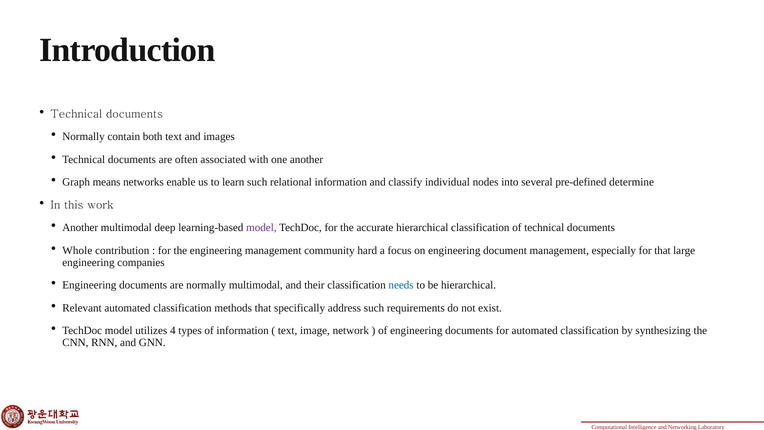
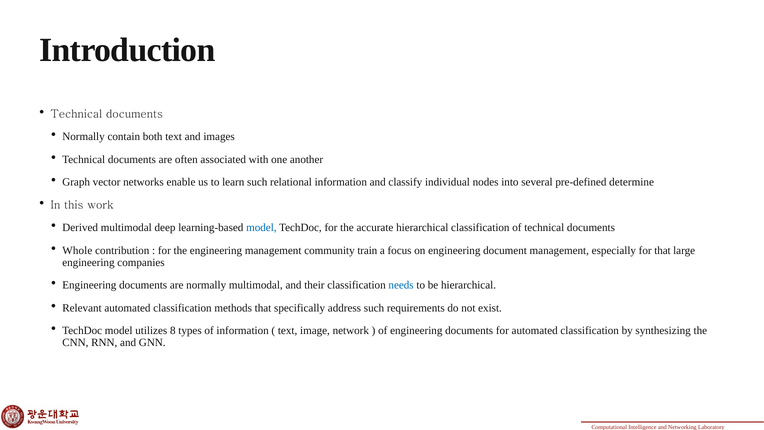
means: means -> vector (107, 182)
Another: Another -> Derived (80, 228)
model colour: purple -> blue (261, 228)
hard: hard -> train (367, 250)
4: 4 -> 8 (173, 331)
